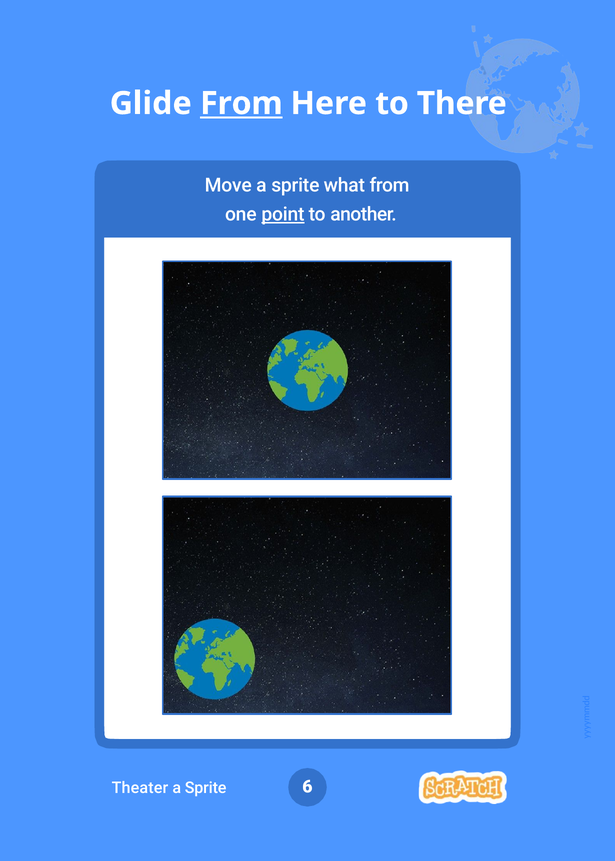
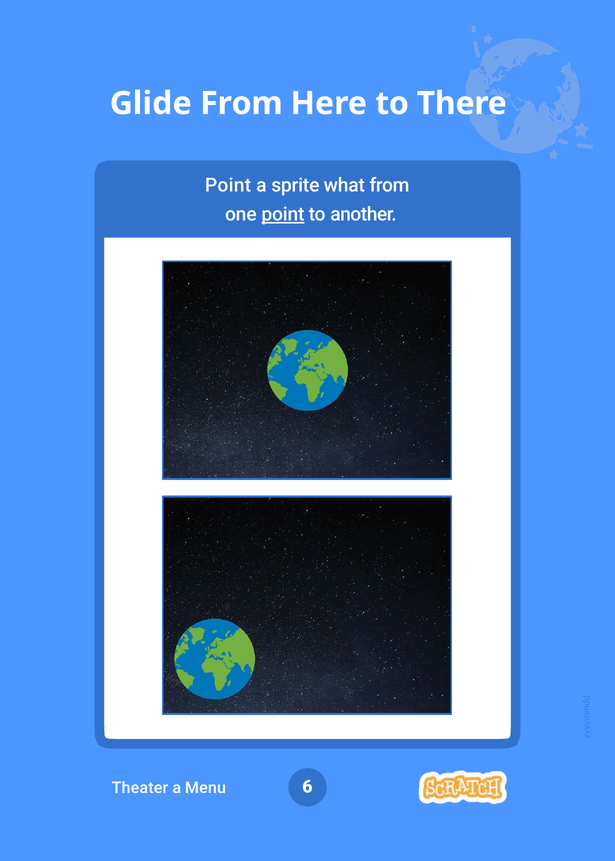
From underline: present -> none (241, 103)
Move: Move -> Point (228, 186)
Sprite: Sprite -> Menu (205, 788)
